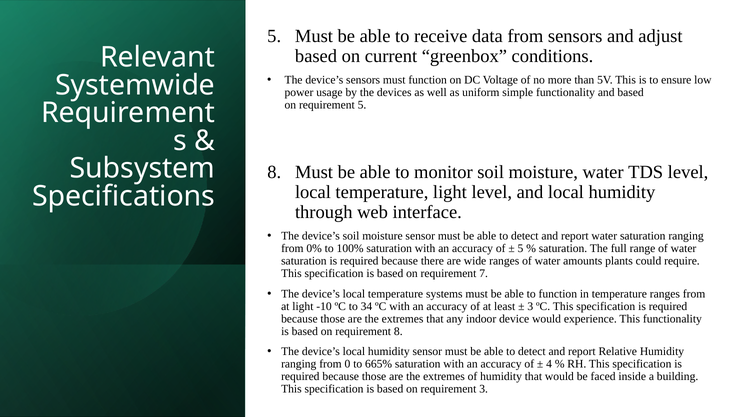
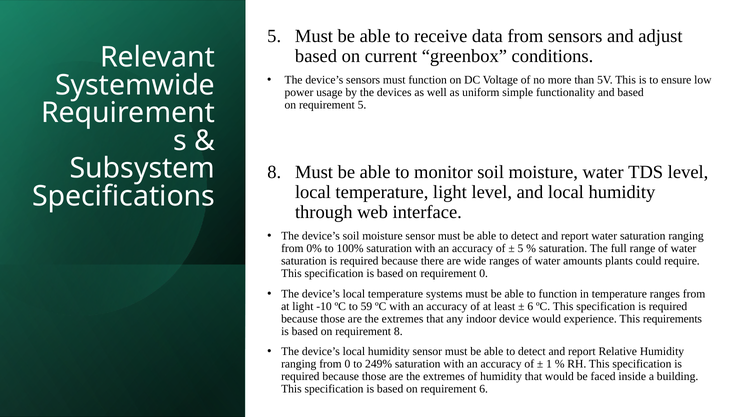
requirement 7: 7 -> 0 (484, 273)
34: 34 -> 59 (366, 306)
3: 3 -> 6 (530, 306)
This functionality: functionality -> requirements (672, 318)
665%: 665% -> 249% (379, 363)
4: 4 -> 1 (549, 363)
requirement 3: 3 -> 6 (484, 388)
